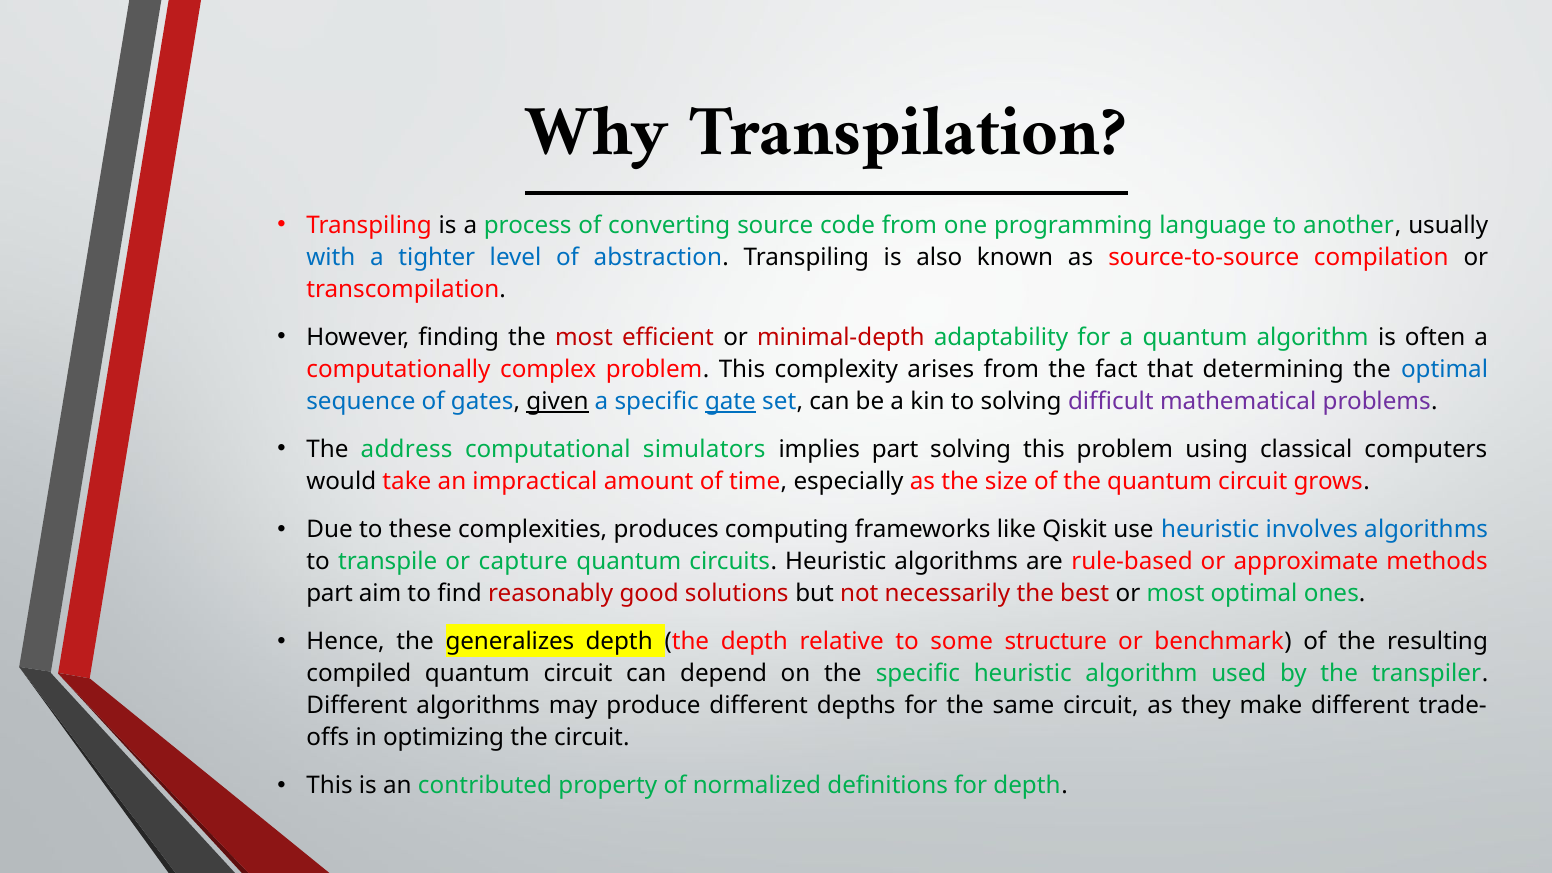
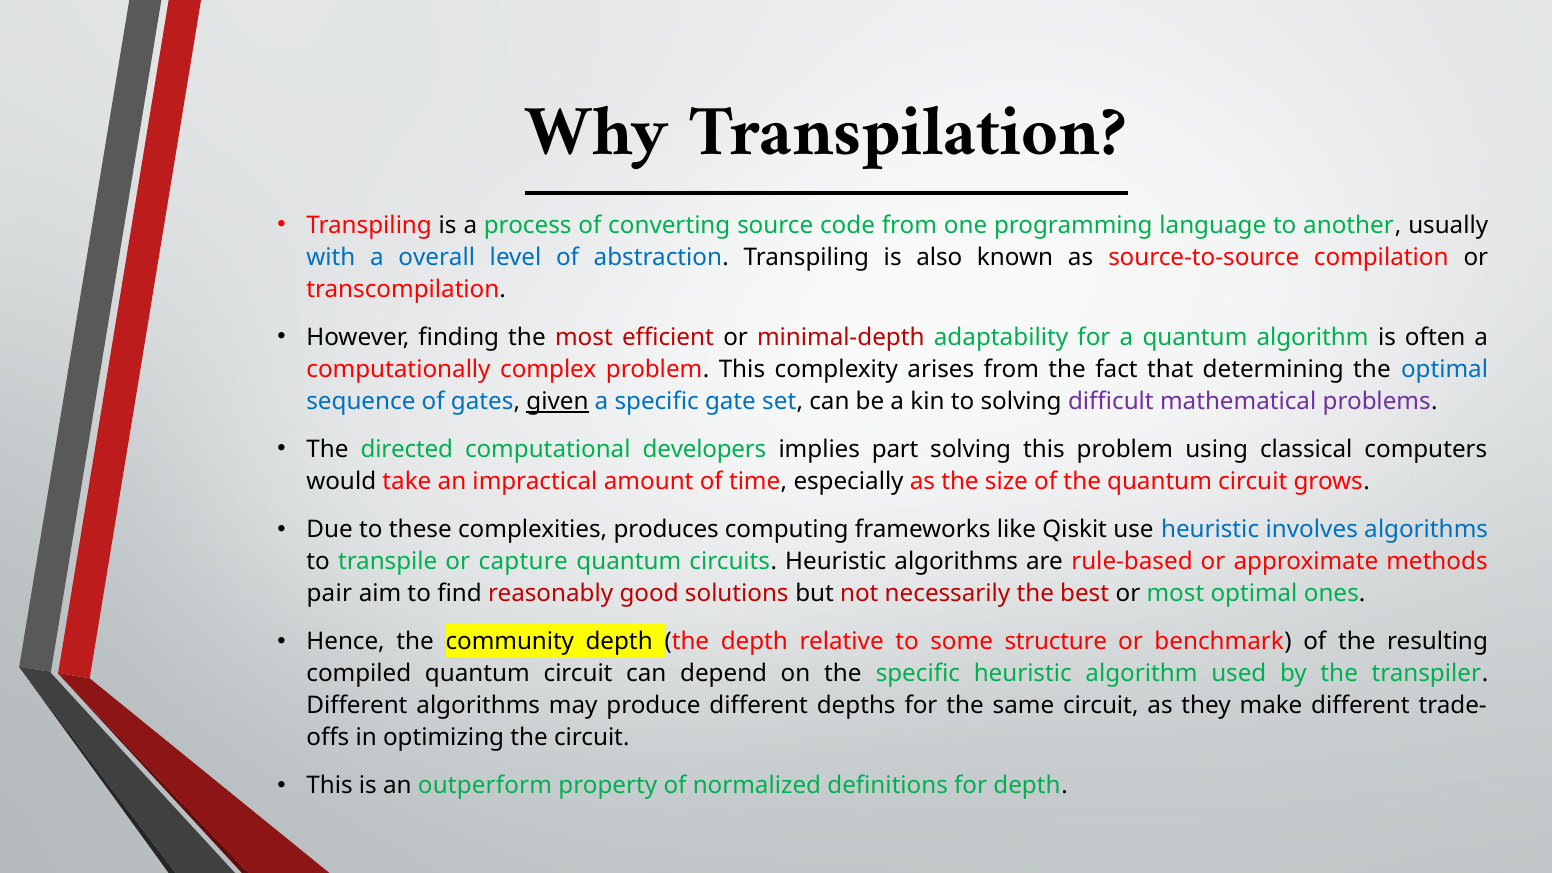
tighter: tighter -> overall (437, 257)
gate underline: present -> none (730, 401)
address: address -> directed (407, 450)
simulators: simulators -> developers (704, 450)
part: part -> pair (329, 594)
generalizes: generalizes -> community (510, 642)
contributed: contributed -> outperform (485, 786)
